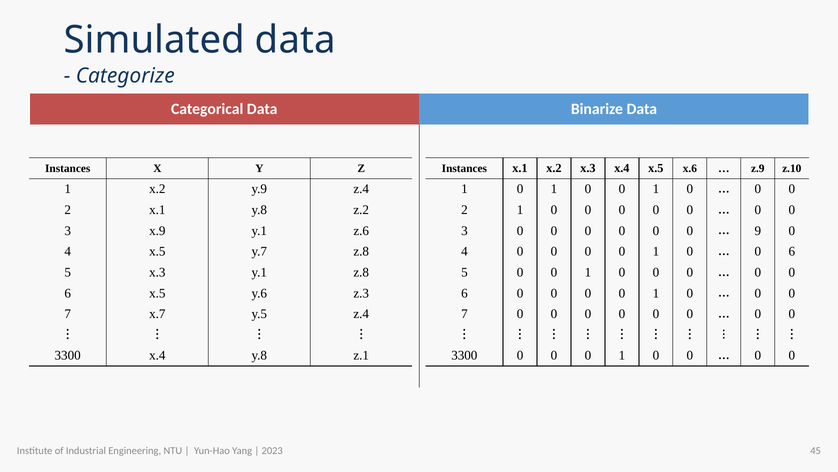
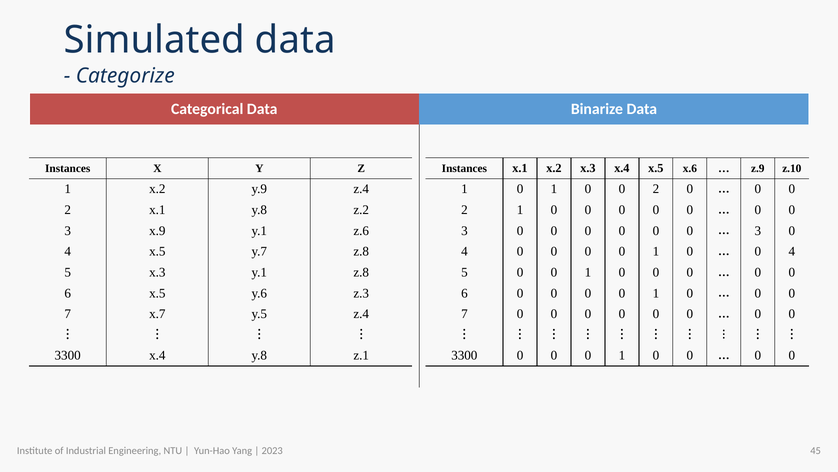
1 0 0 1: 1 -> 2 (656, 189)
9: 9 -> 3 (758, 230)
6: 6 -> 4 (792, 251)
